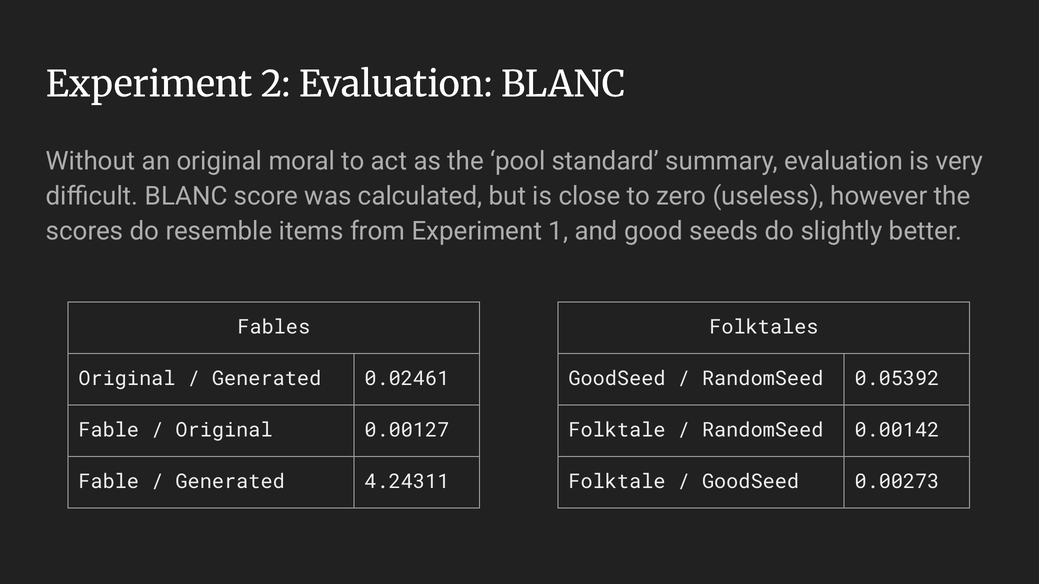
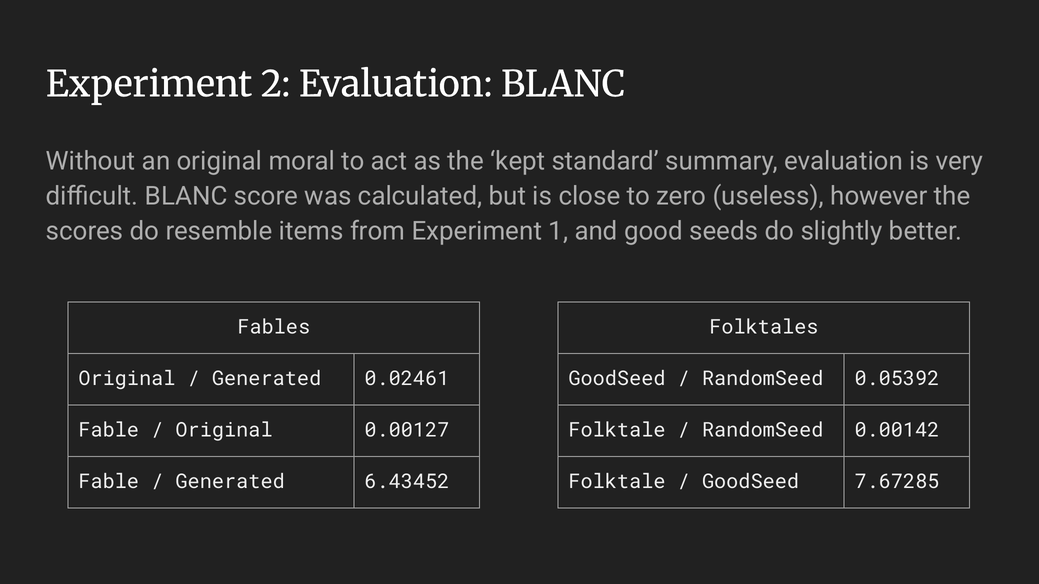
pool: pool -> kept (518, 161)
4.24311: 4.24311 -> 6.43452 (407, 482)
0.00273: 0.00273 -> 7.67285 (897, 482)
